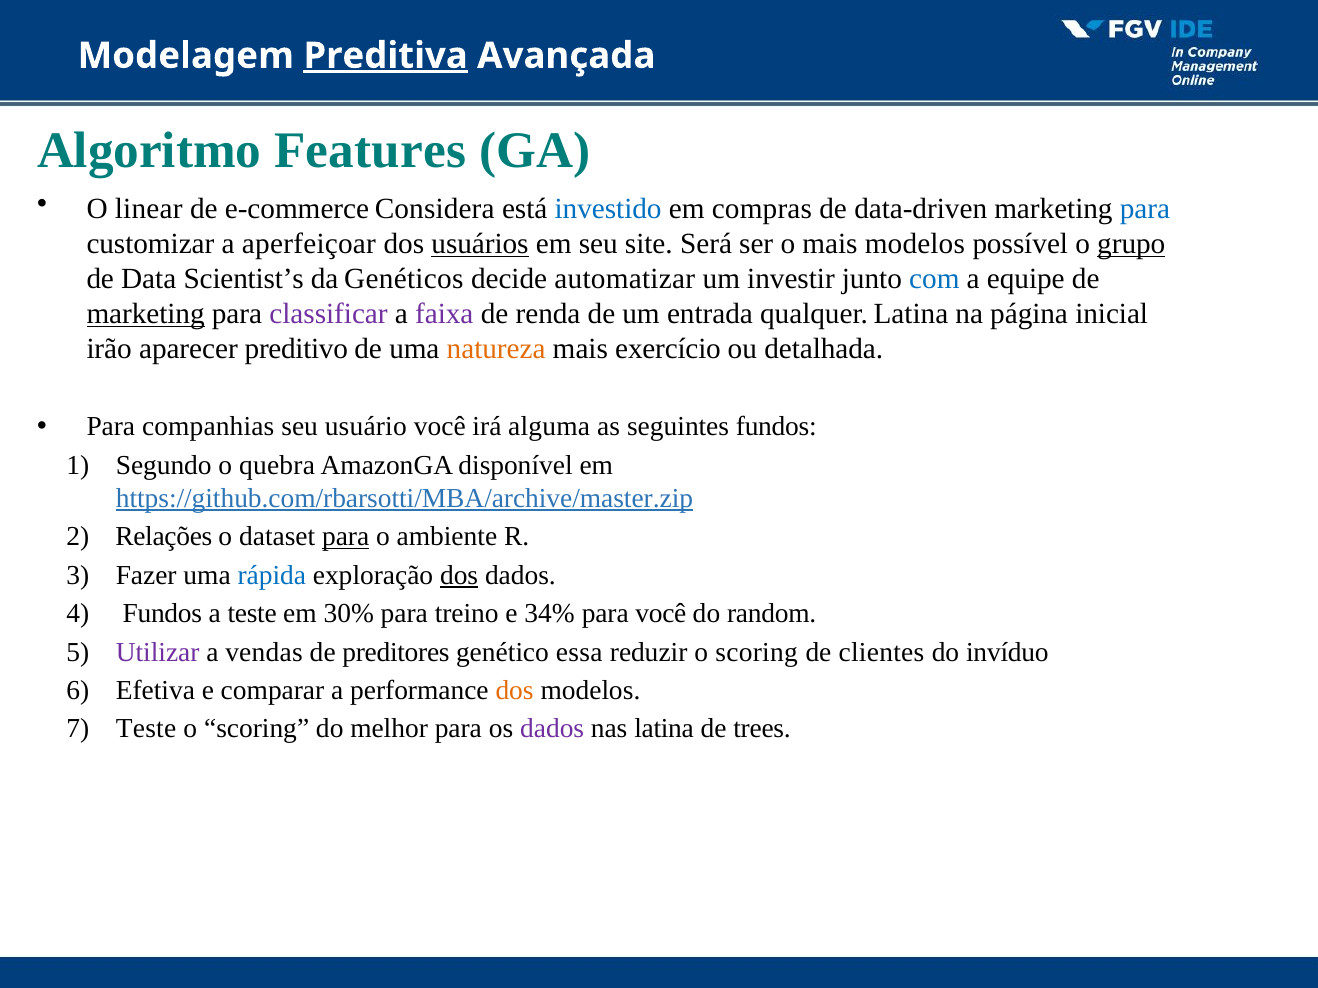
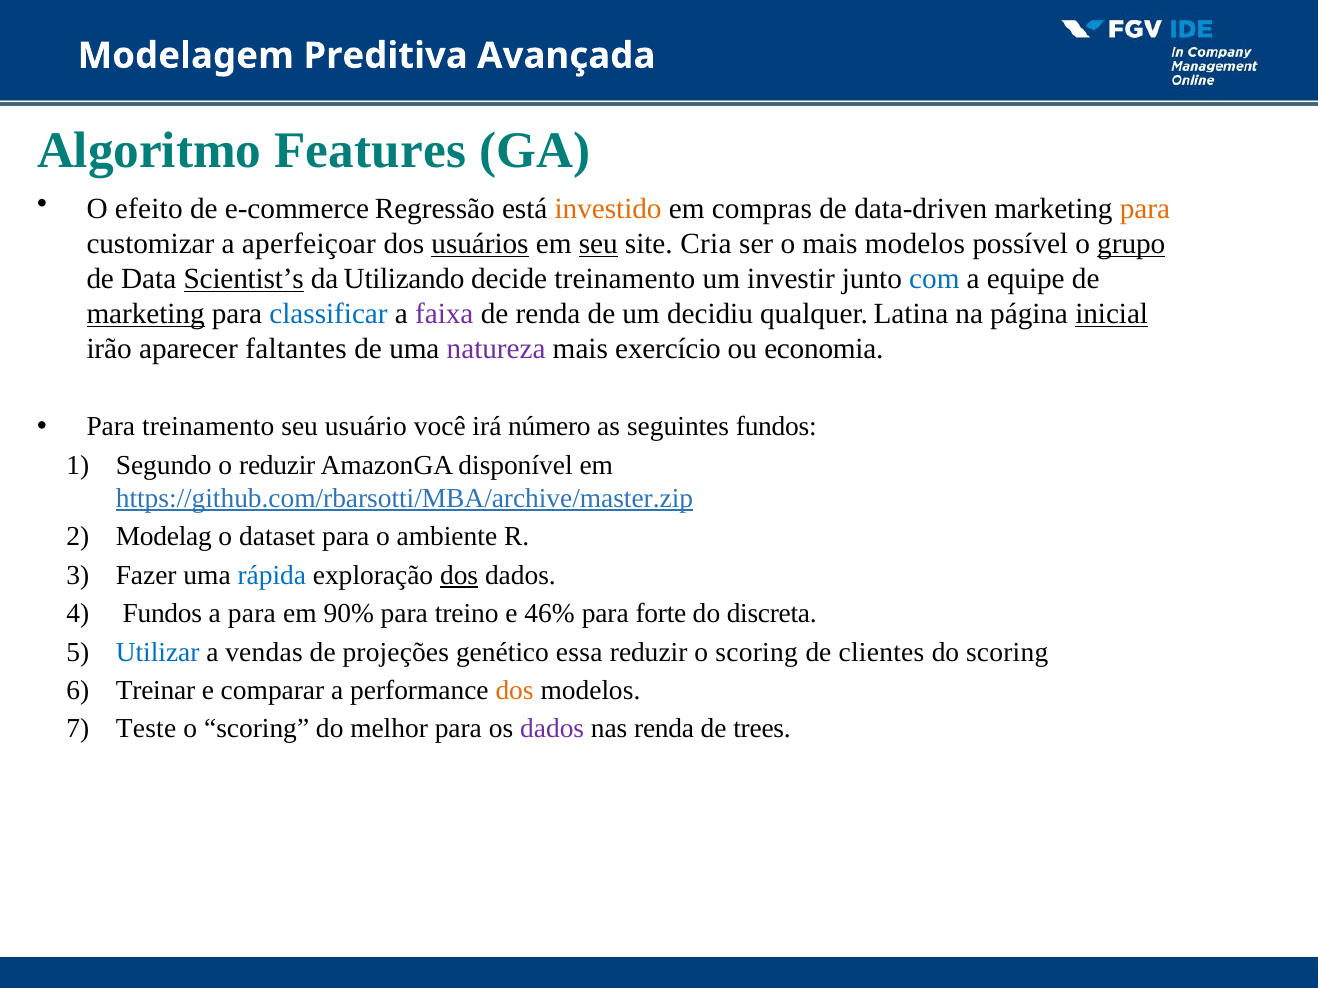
Preditiva underline: present -> none (386, 56)
linear: linear -> efeito (149, 209)
Considera: Considera -> Regressão (435, 209)
investido colour: blue -> orange (608, 209)
para colour: blue -> orange (1145, 209)
seu underline: none -> present (598, 244)
Será: Será -> Cria (706, 244)
Scientist’s underline: none -> present (244, 279)
Genéticos: Genéticos -> Utilizando (404, 279)
decide automatizar: automatizar -> treinamento (625, 279)
classificar colour: purple -> blue (329, 314)
entrada: entrada -> decidiu (710, 314)
inicial underline: none -> present (1112, 314)
preditivo: preditivo -> faltantes (296, 349)
natureza colour: orange -> purple (496, 349)
detalhada: detalhada -> economia (824, 349)
Para companhias: companhias -> treinamento (208, 427)
alguma: alguma -> número (549, 427)
o quebra: quebra -> reduzir (277, 466)
Relações: Relações -> Modelag (164, 537)
para underline: present -> none (346, 537)
a teste: teste -> para (252, 614)
30%: 30% -> 90% (349, 614)
34%: 34% -> 46% (550, 614)
para você: você -> forte (661, 614)
random: random -> discreta (772, 614)
Utilizar colour: purple -> blue (158, 652)
preditores: preditores -> projeções (396, 652)
do invíduo: invíduo -> scoring (1007, 652)
Efetiva: Efetiva -> Treinar (155, 691)
nas latina: latina -> renda (664, 729)
